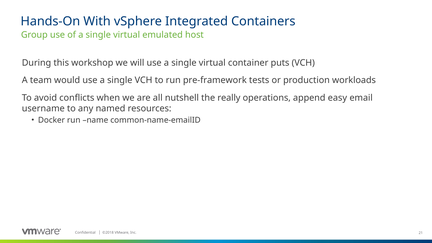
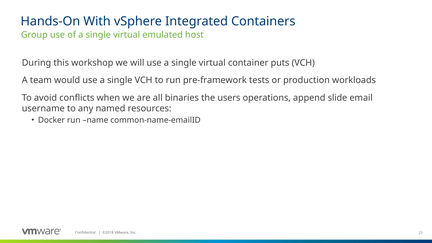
nutshell: nutshell -> binaries (182, 98)
really: really -> users (229, 98)
easy: easy -> slide (337, 98)
